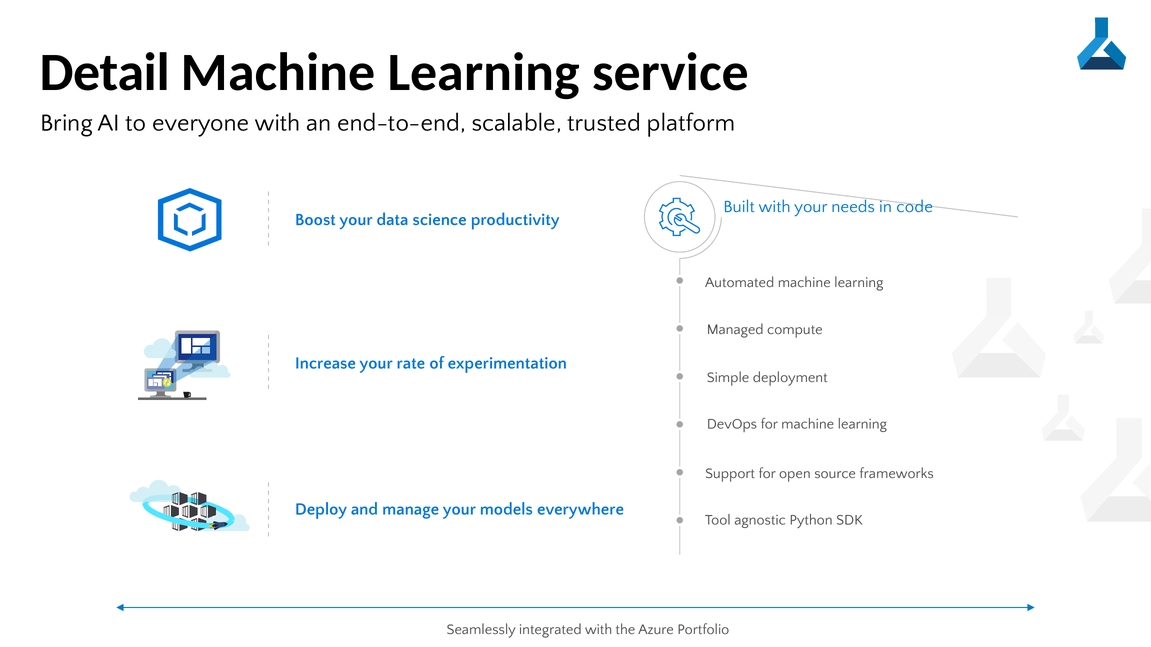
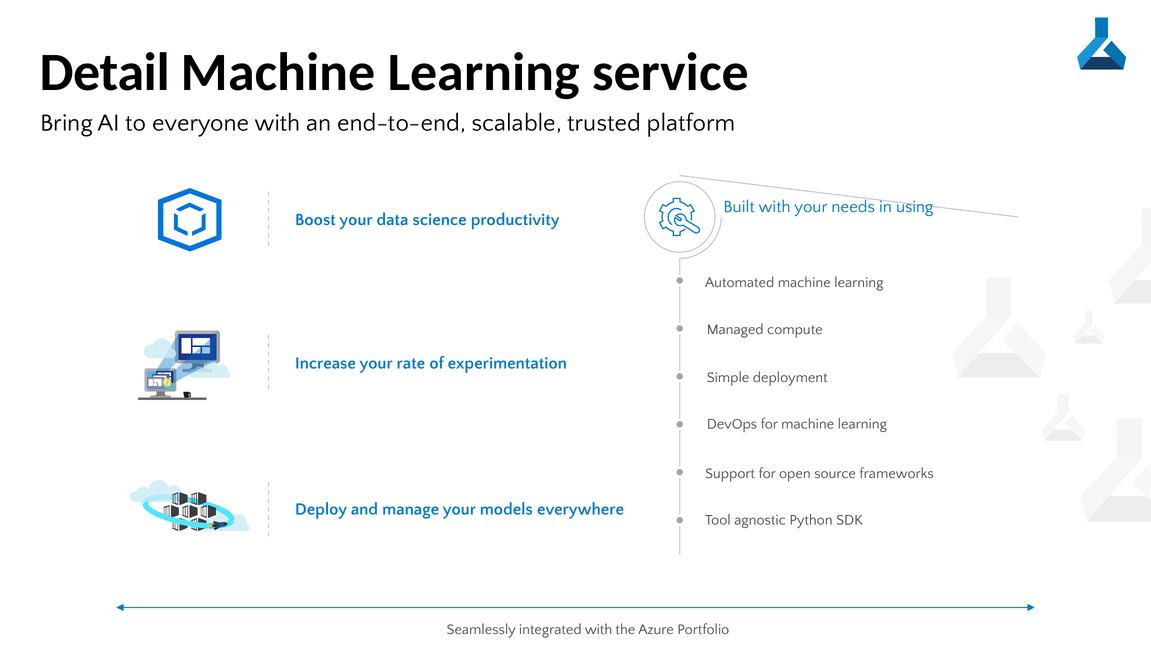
code: code -> using (915, 207)
